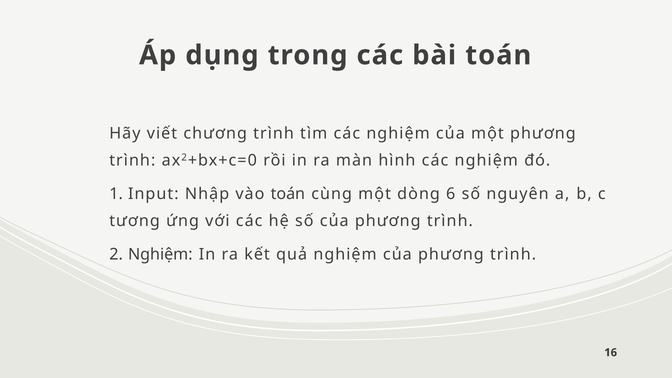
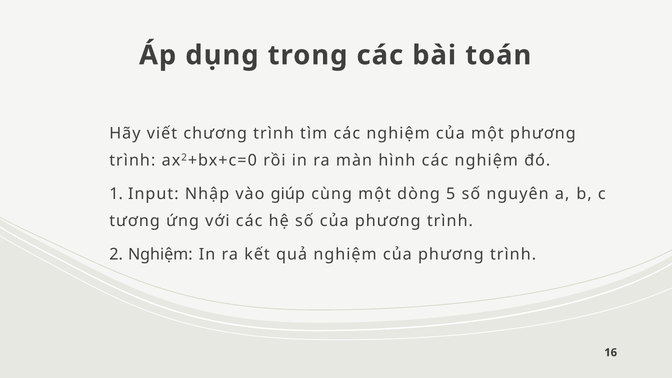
vào toán: toán -> giúp (288, 194)
6: 6 -> 5 (451, 194)
